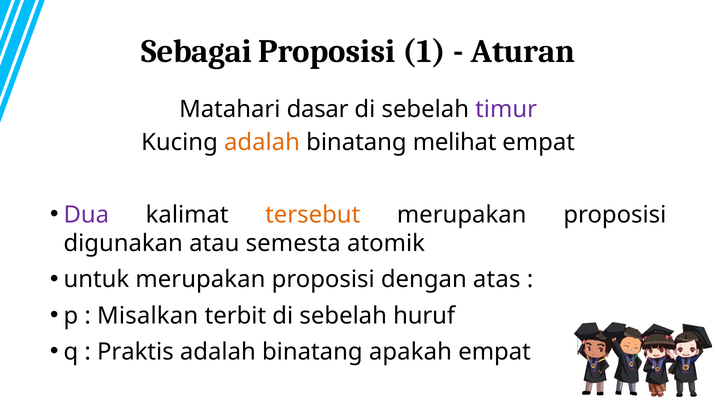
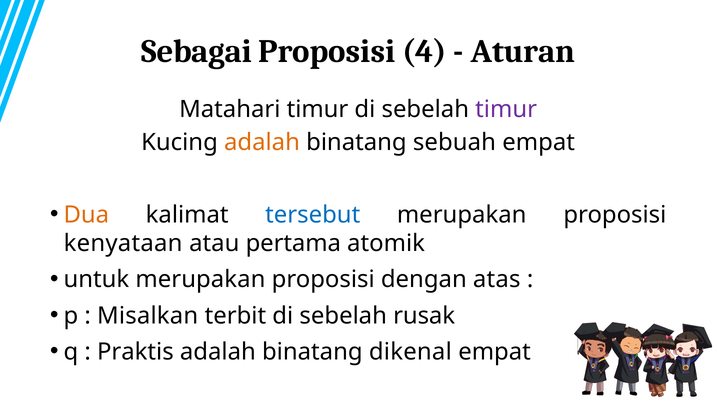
1: 1 -> 4 (425, 51)
Matahari dasar: dasar -> timur (317, 109)
melihat: melihat -> sebuah (454, 143)
Dua colour: purple -> orange (86, 215)
tersebut colour: orange -> blue (313, 215)
digunakan: digunakan -> kenyataan (123, 244)
semesta: semesta -> pertama (293, 244)
huruf: huruf -> rusak (424, 316)
apakah: apakah -> dikenal (410, 352)
